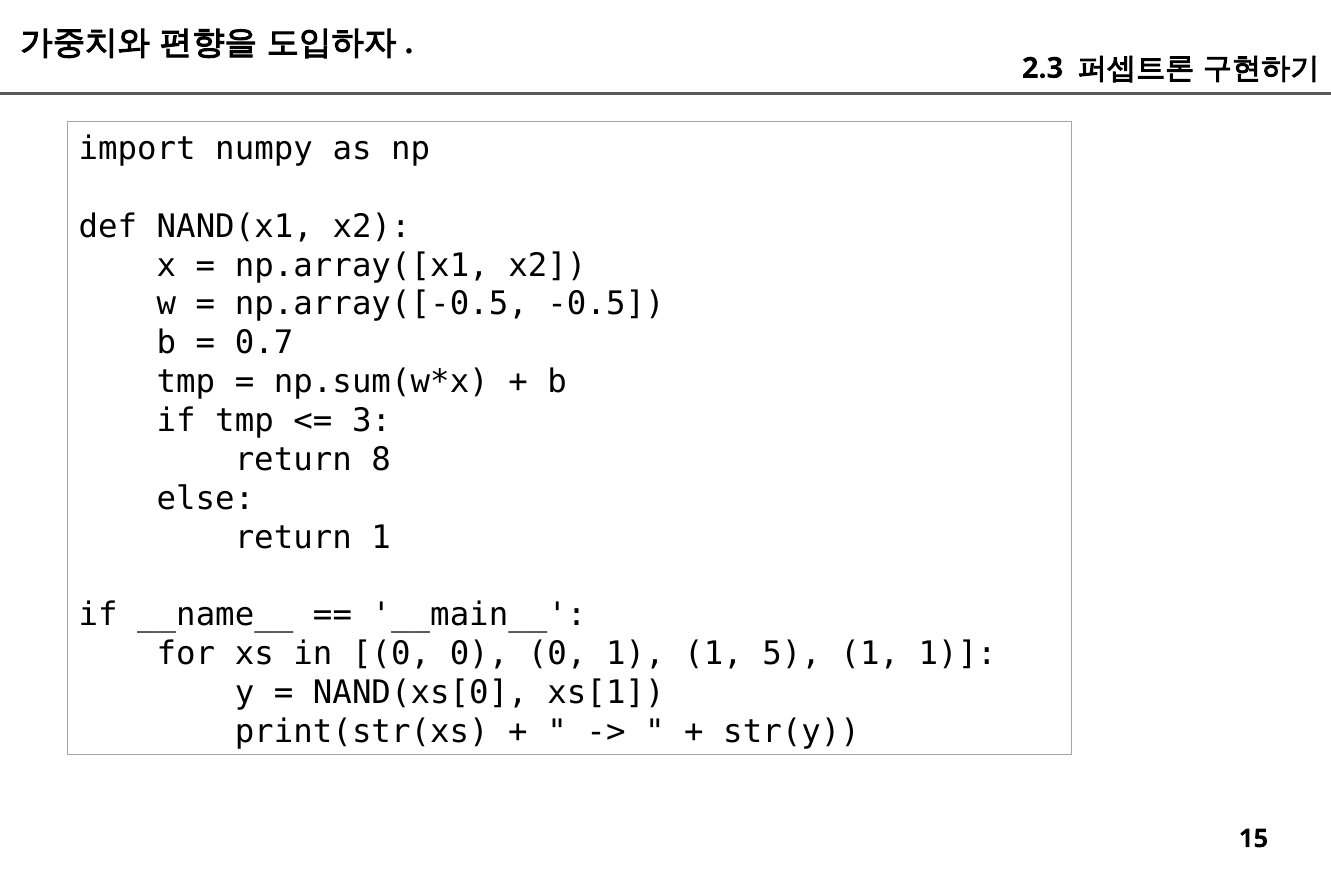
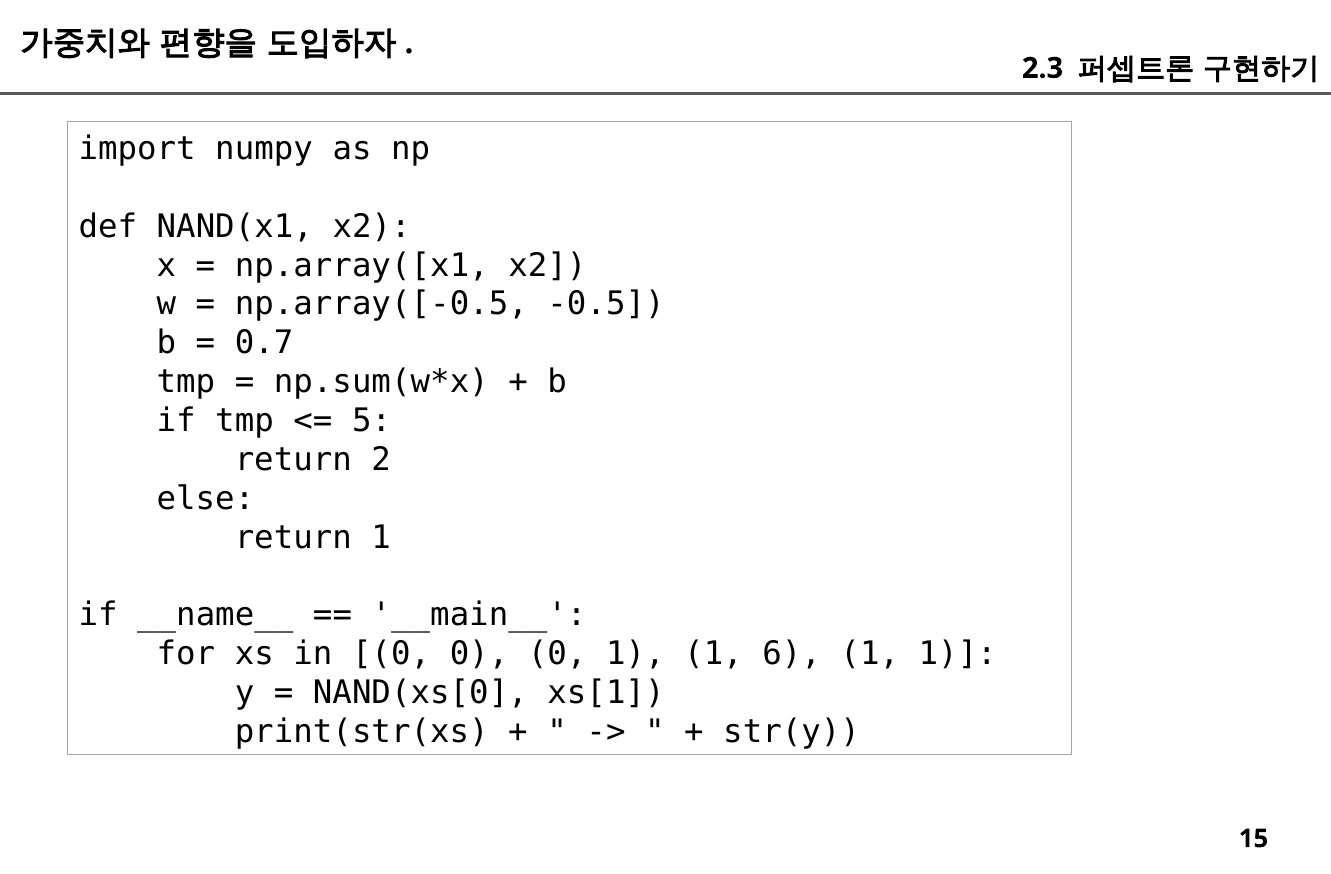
3: 3 -> 5 (372, 421)
8: 8 -> 2 (381, 460)
5: 5 -> 6 (792, 654)
